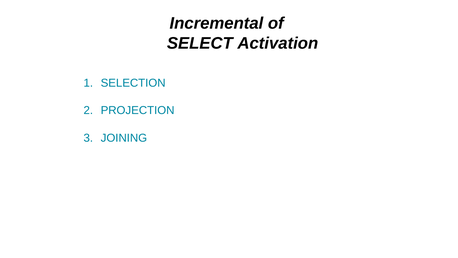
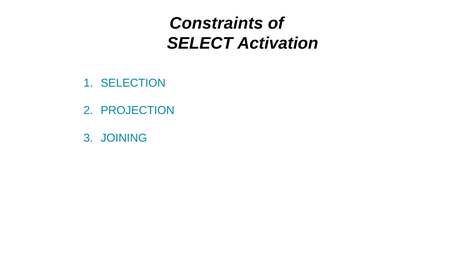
Incremental: Incremental -> Constraints (216, 23)
